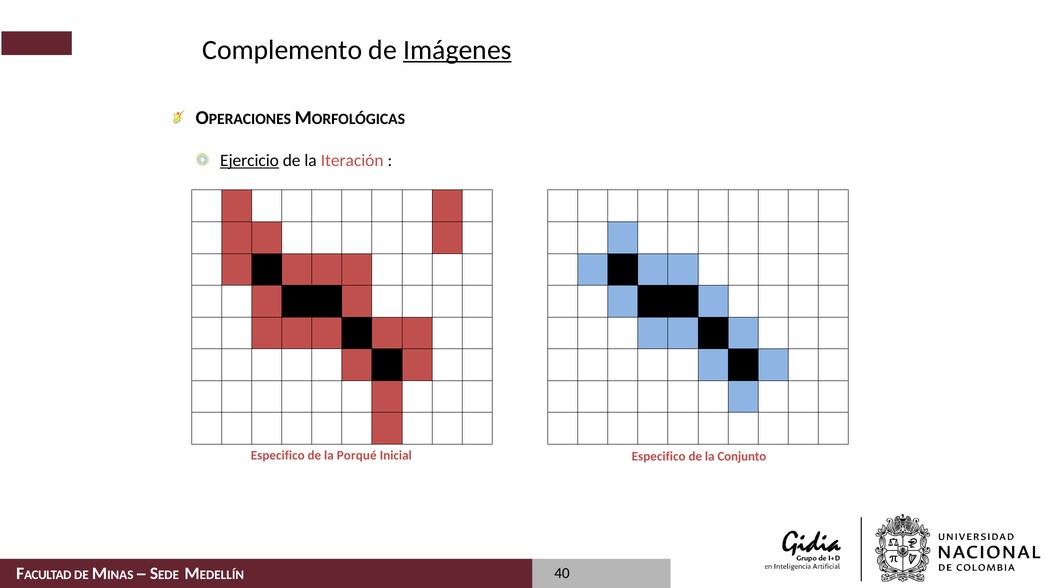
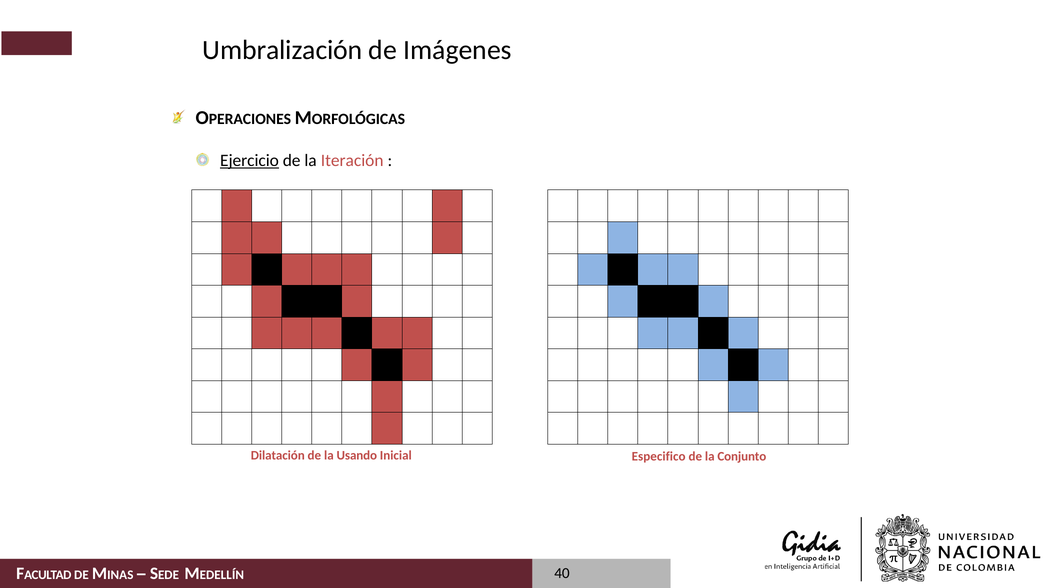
Complemento: Complemento -> Umbralización (282, 50)
Imágenes underline: present -> none (457, 50)
Especifico: Especifico -> Dilatación (278, 456)
Porqué: Porqué -> Usando (357, 456)
